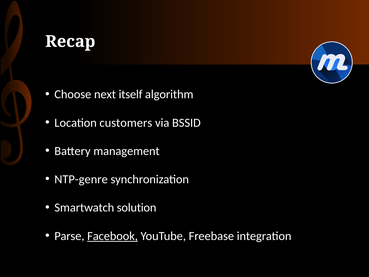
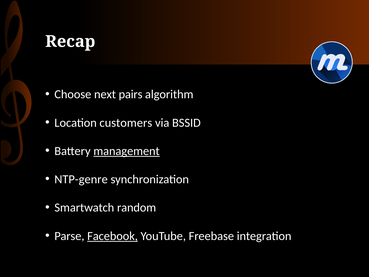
itself: itself -> pairs (131, 94)
management underline: none -> present (127, 151)
solution: solution -> random (137, 207)
